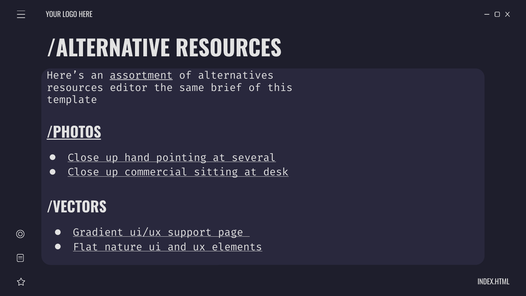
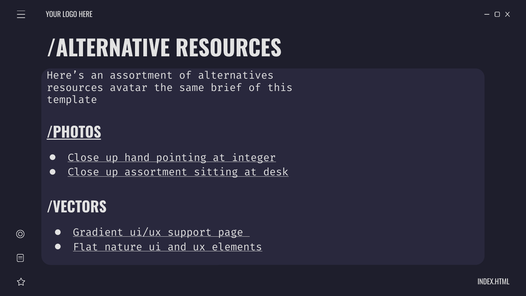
assortment underline: present -> none (141, 75)
editor: editor -> avatar (129, 88)
several: several -> integer (254, 158)
up commercial: commercial -> assortment (156, 172)
